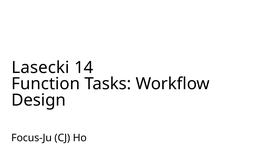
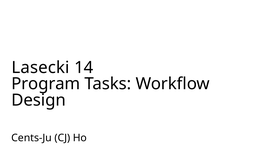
Function: Function -> Program (46, 84)
Focus-Ju: Focus-Ju -> Cents-Ju (32, 138)
